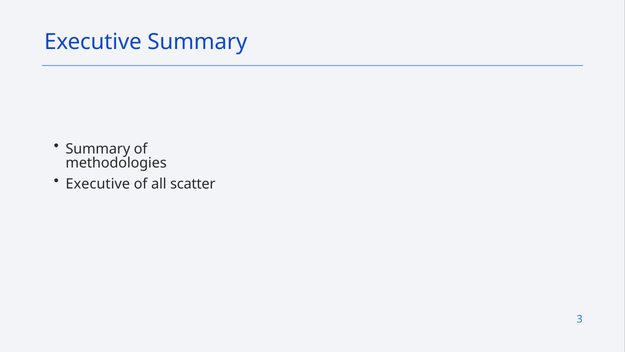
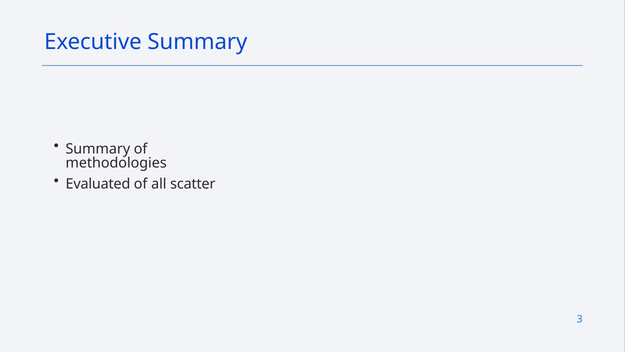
Executive: Executive -> Evaluated (98, 184)
